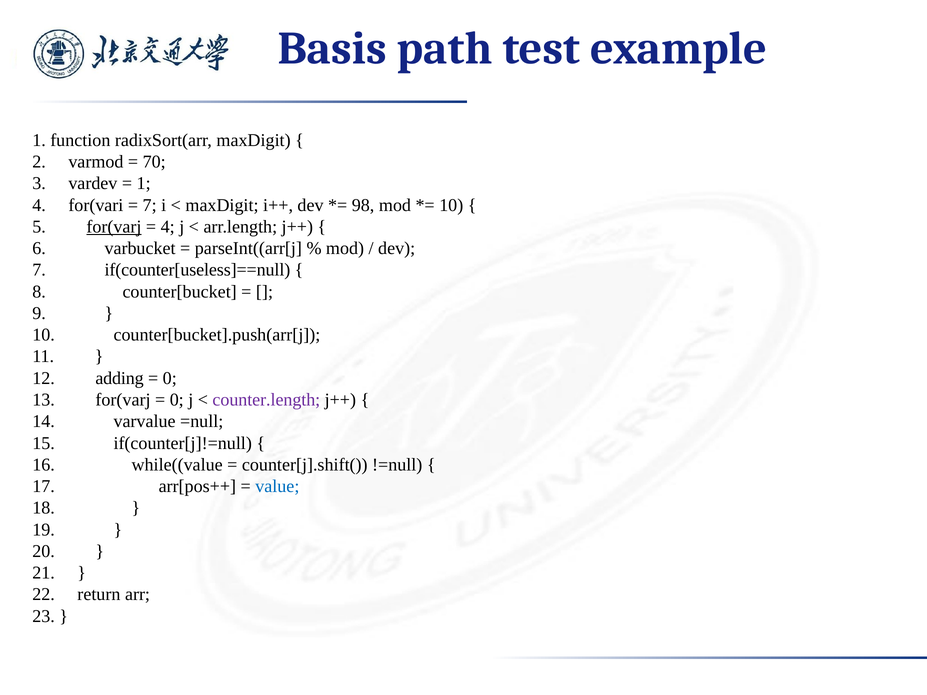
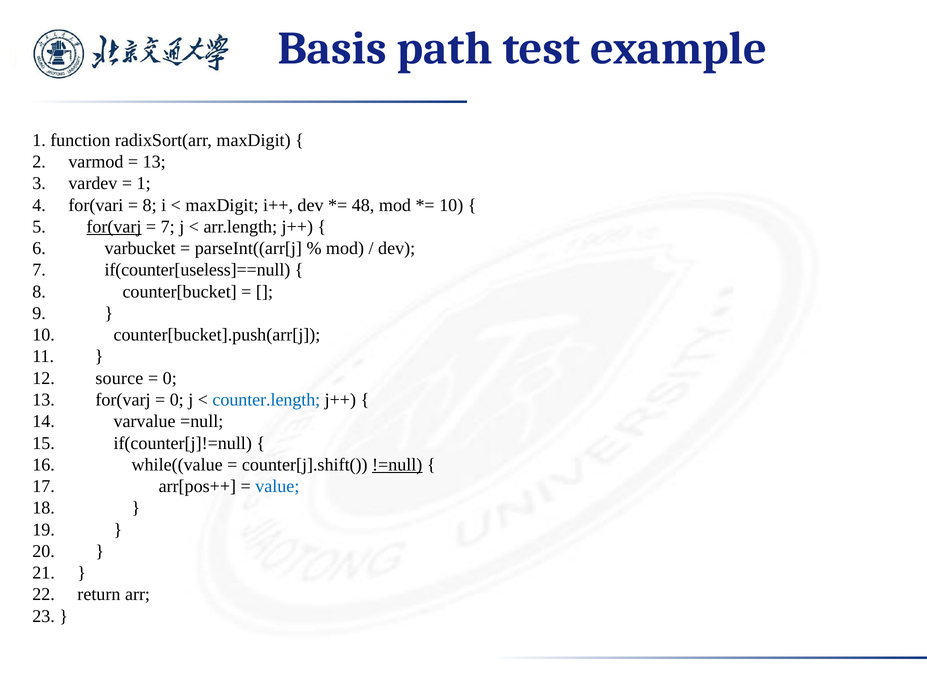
70: 70 -> 13 (154, 162)
7: 7 -> 8 (150, 205)
98: 98 -> 48 (363, 205)
4: 4 -> 7 (168, 227)
adding: adding -> source (119, 378)
counter.length colour: purple -> blue (266, 400)
!=null underline: none -> present (397, 465)
